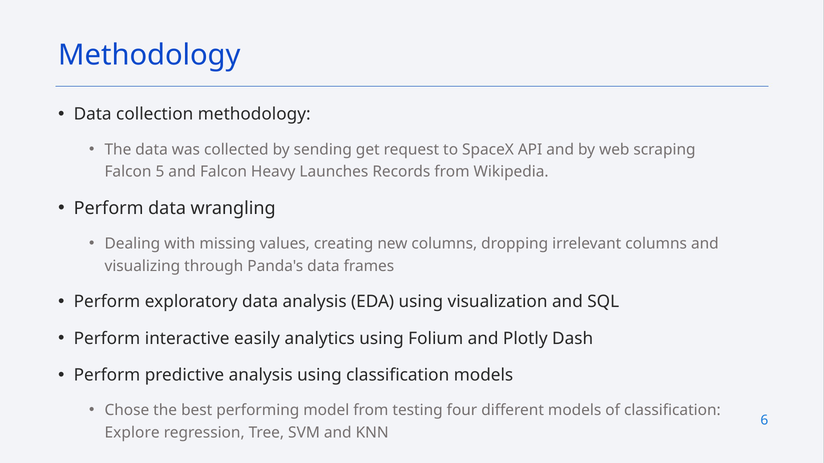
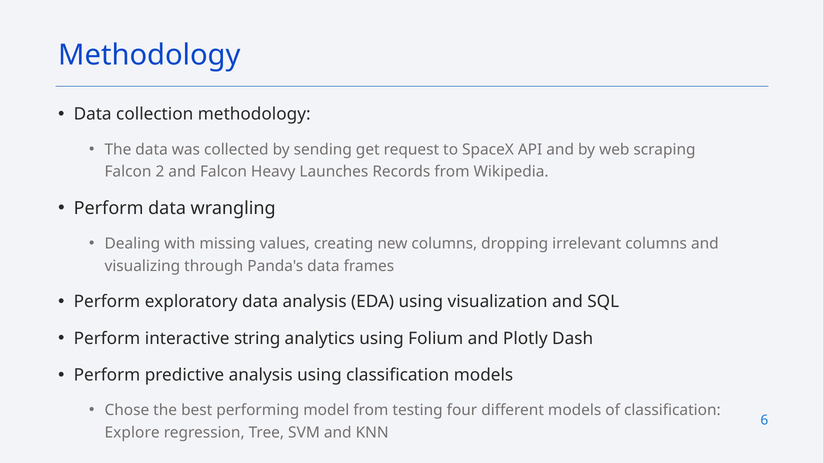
5: 5 -> 2 (160, 172)
easily: easily -> string (257, 339)
